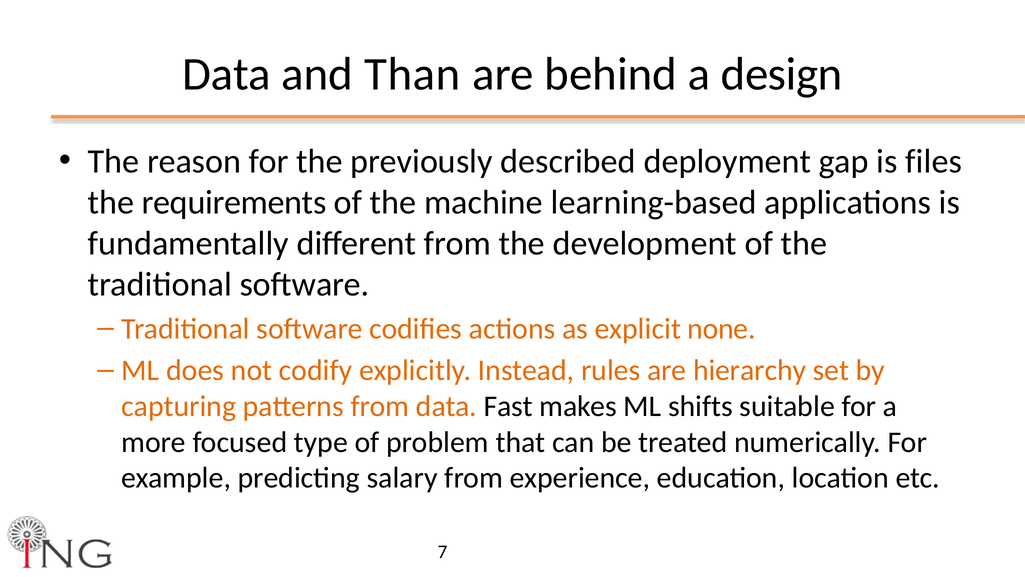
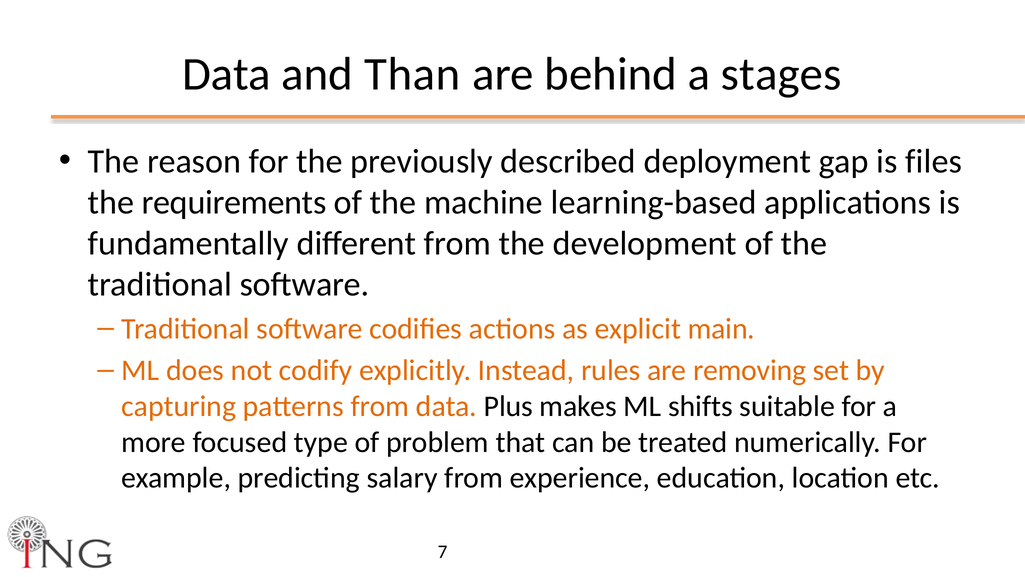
design: design -> stages (781, 74)
none: none -> main (721, 328)
hierarchy: hierarchy -> removing (750, 370)
Fast: Fast -> Plus (508, 406)
